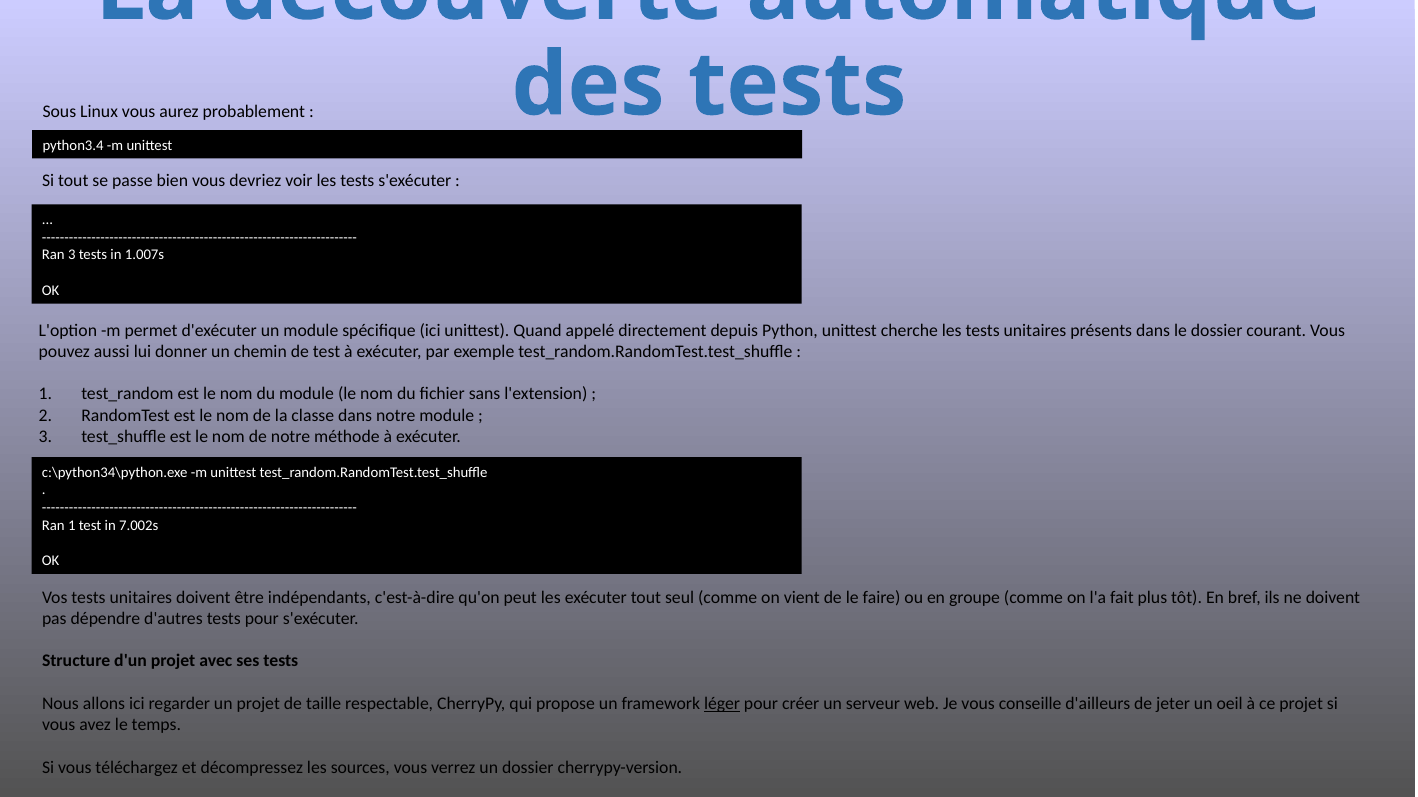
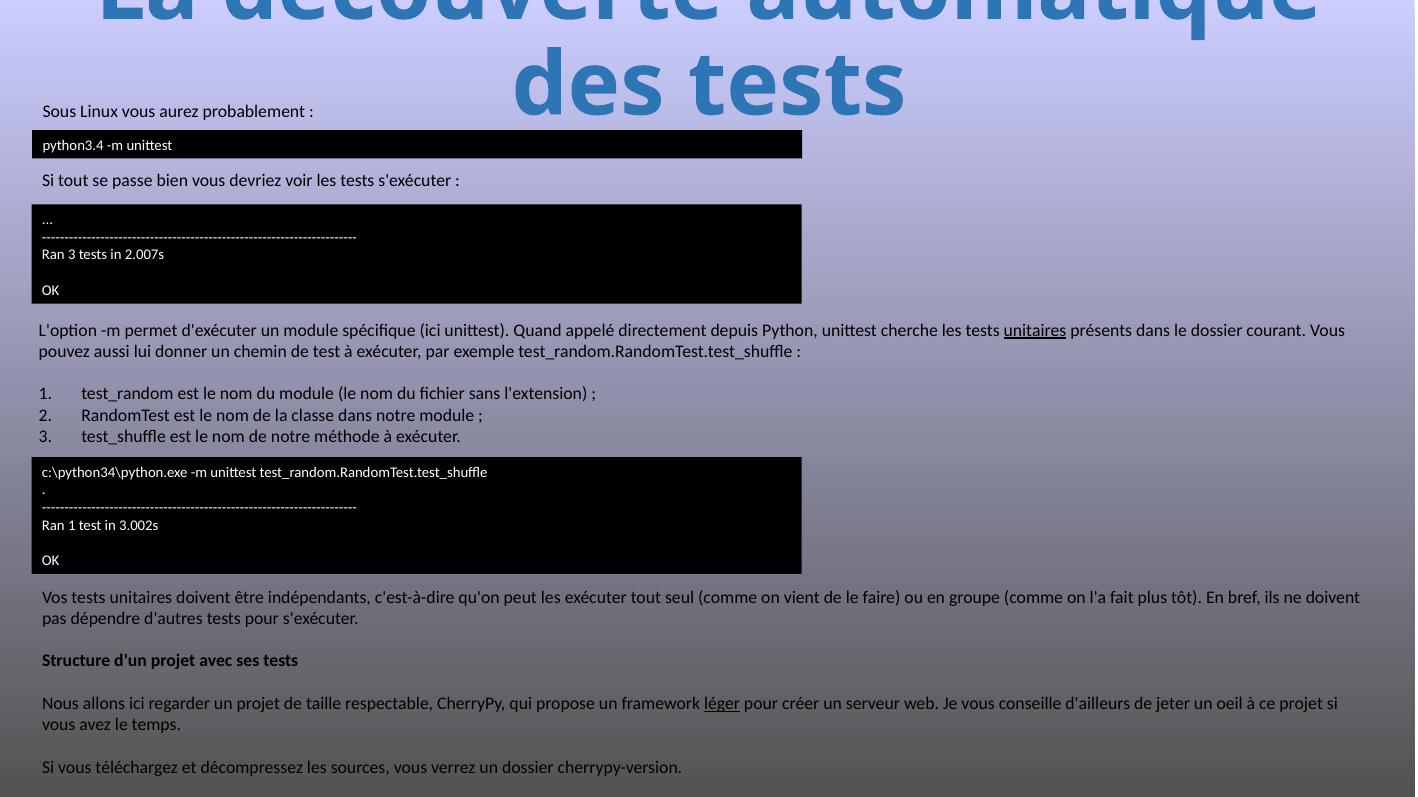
1.007s: 1.007s -> 2.007s (145, 255)
unitaires underline: none -> present (1035, 331)
7.002s: 7.002s -> 3.002s (139, 526)
